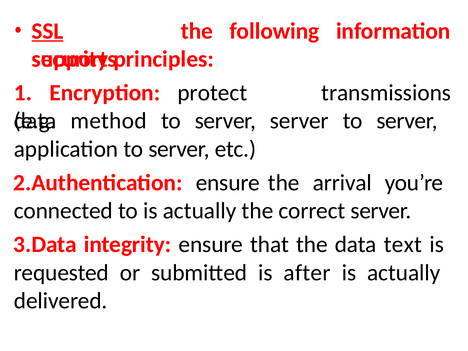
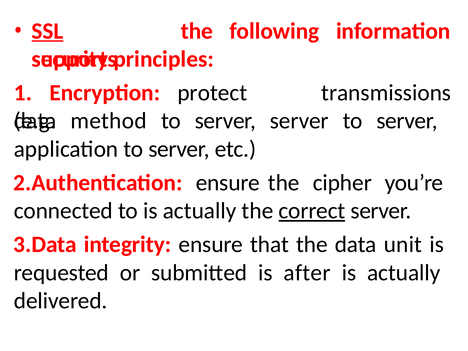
arrival: arrival -> cipher (342, 183)
correct underline: none -> present (312, 211)
text: text -> unit (403, 245)
